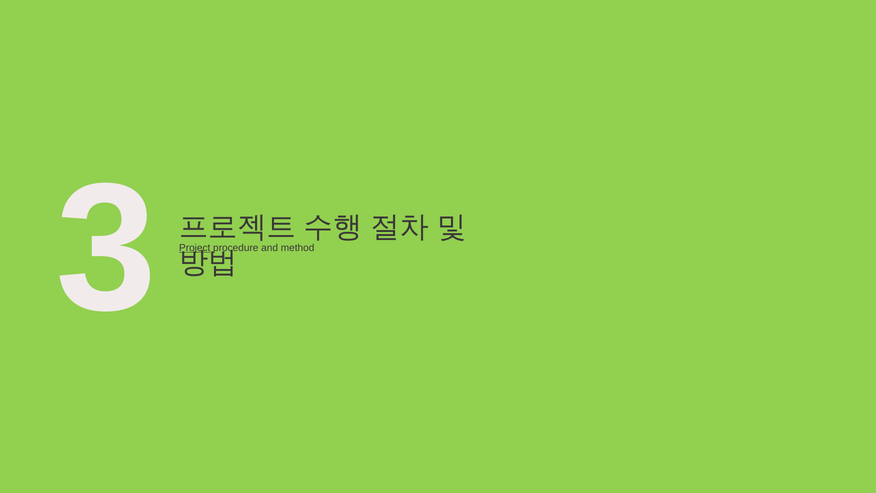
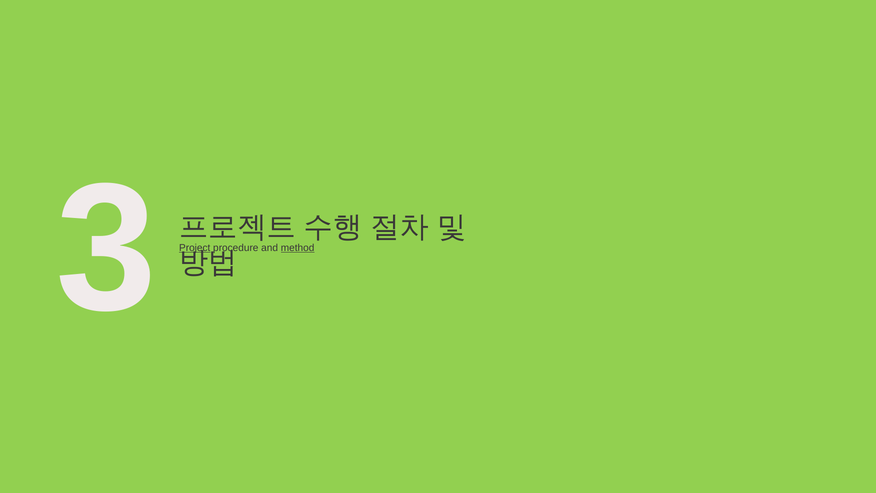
method underline: none -> present (298, 248)
